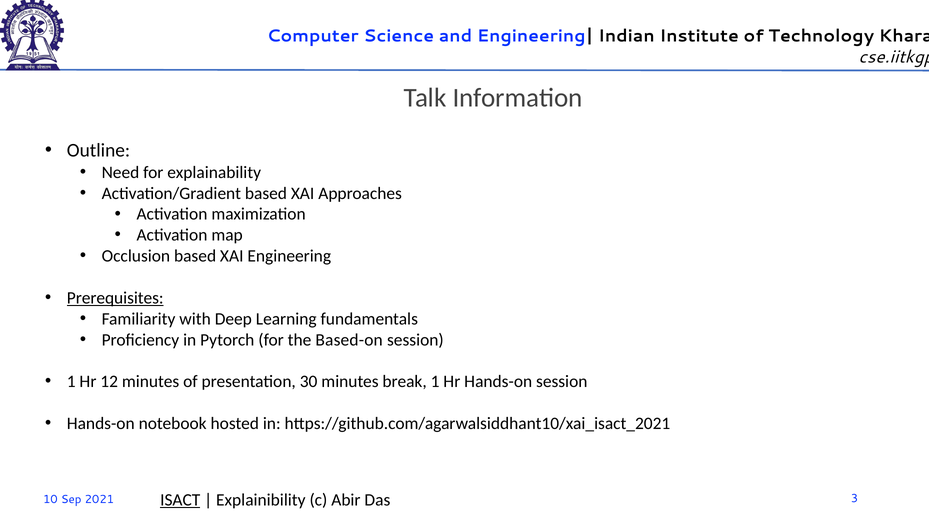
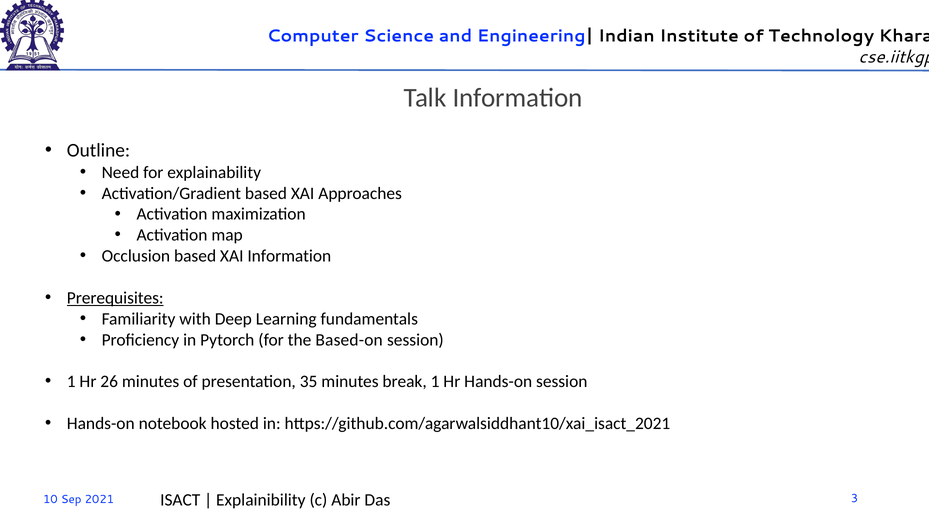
XAI Engineering: Engineering -> Information (289, 256)
12: 12 -> 26 (109, 381)
30: 30 -> 35 (309, 381)
ISACT underline: present -> none (180, 499)
